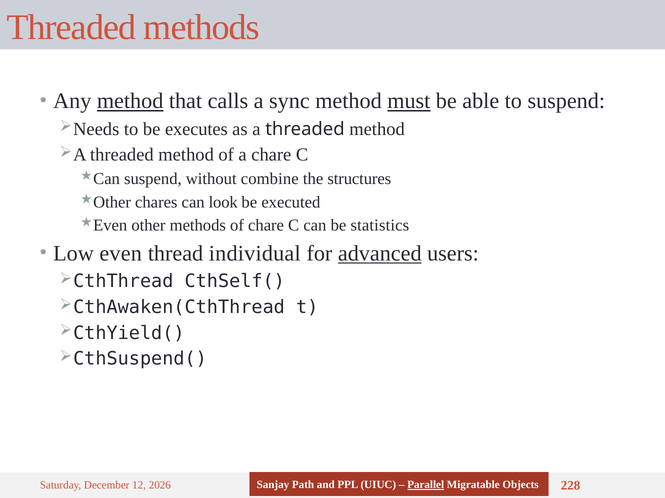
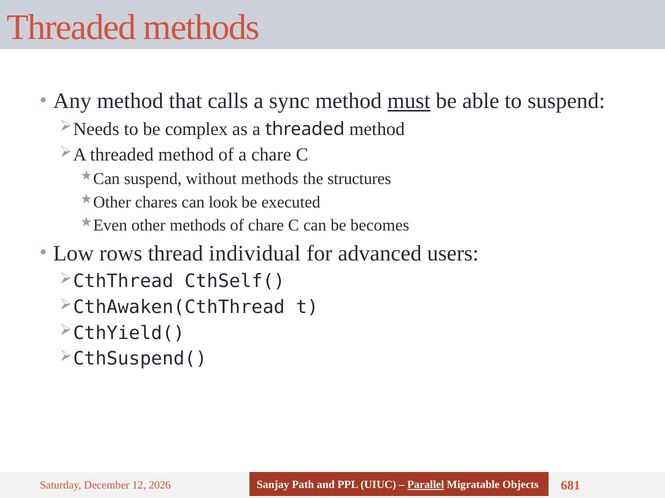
method underline: present -> none (130, 101)
executes: executes -> complex (196, 129)
without combine: combine -> methods (270, 179)
statistics: statistics -> becomes (380, 226)
even: even -> rows (121, 254)
advanced underline: present -> none (380, 254)
228: 228 -> 681 (571, 486)
